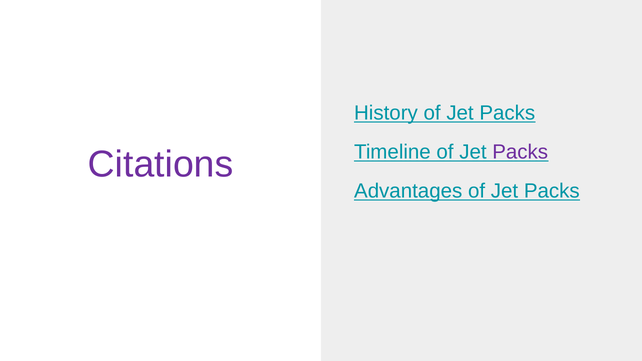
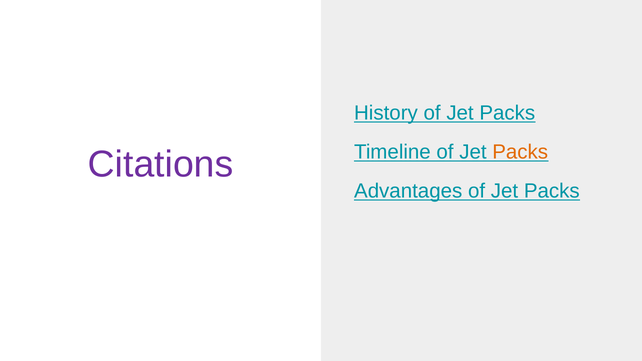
Packs colour: purple -> orange (520, 152)
